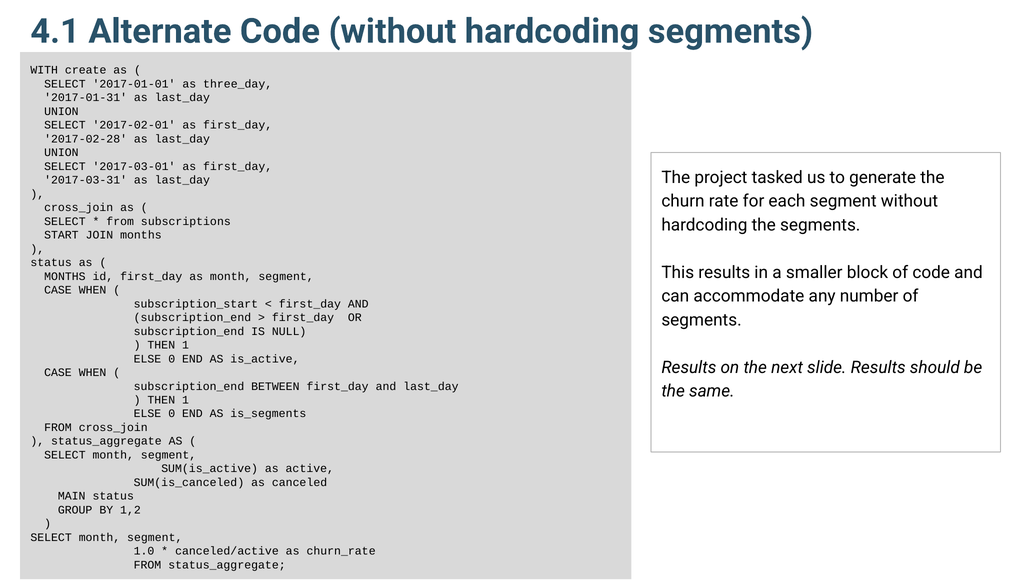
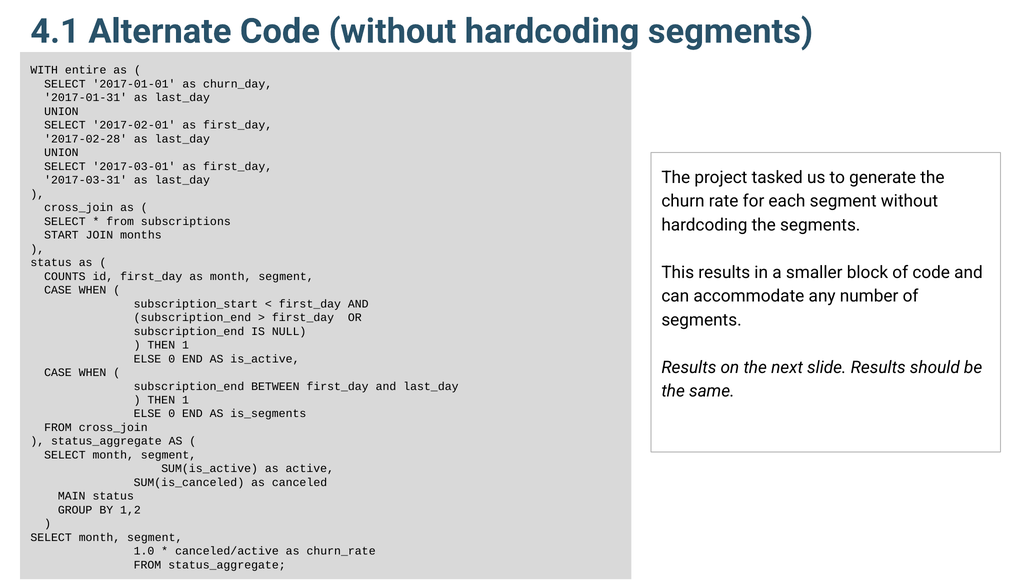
create: create -> entire (86, 70)
three_day: three_day -> churn_day (238, 84)
MONTHS: MONTHS -> COUNTS (65, 276)
